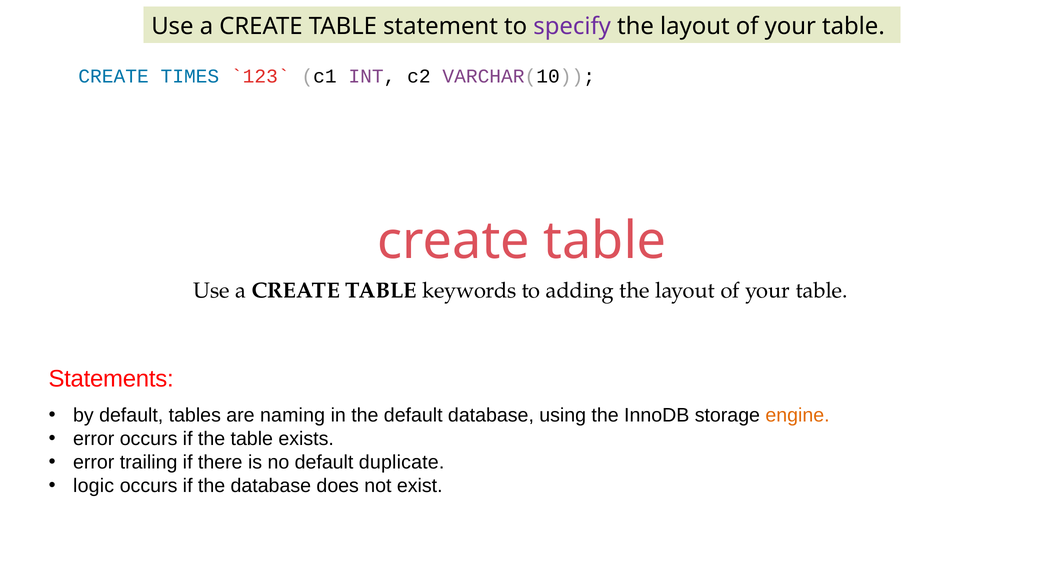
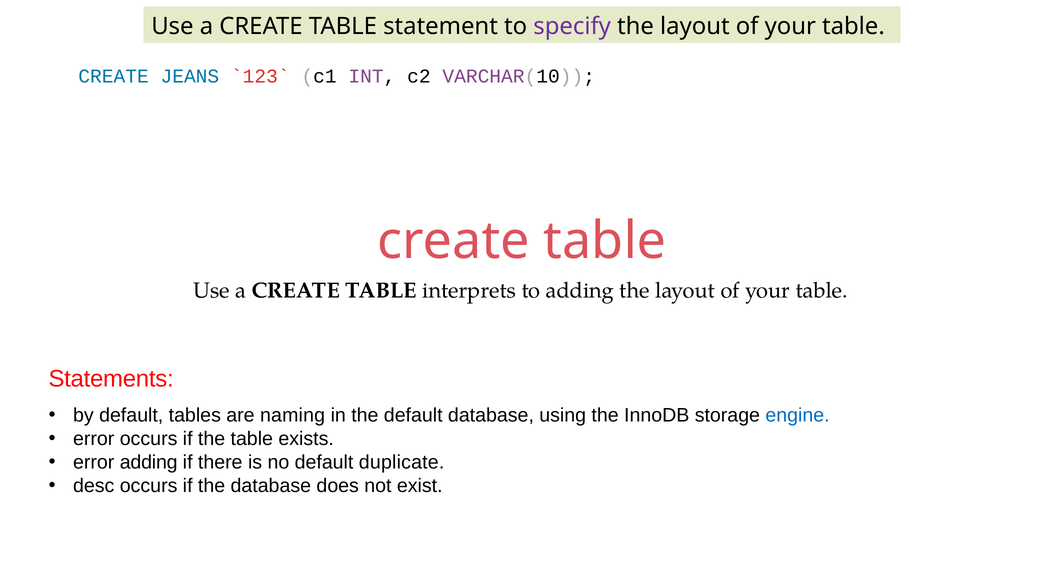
TIMES: TIMES -> JEANS (190, 76)
keywords: keywords -> interprets (469, 291)
engine colour: orange -> blue (798, 415)
error trailing: trailing -> adding (149, 462)
logic: logic -> desc (94, 486)
